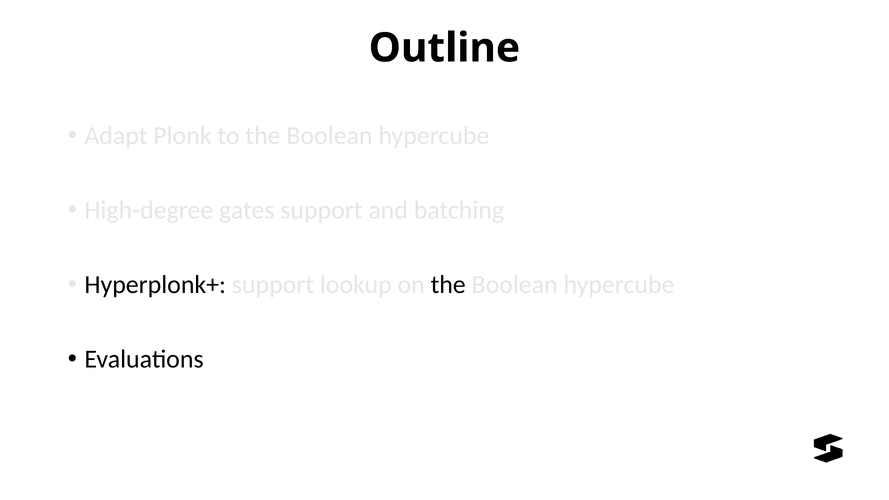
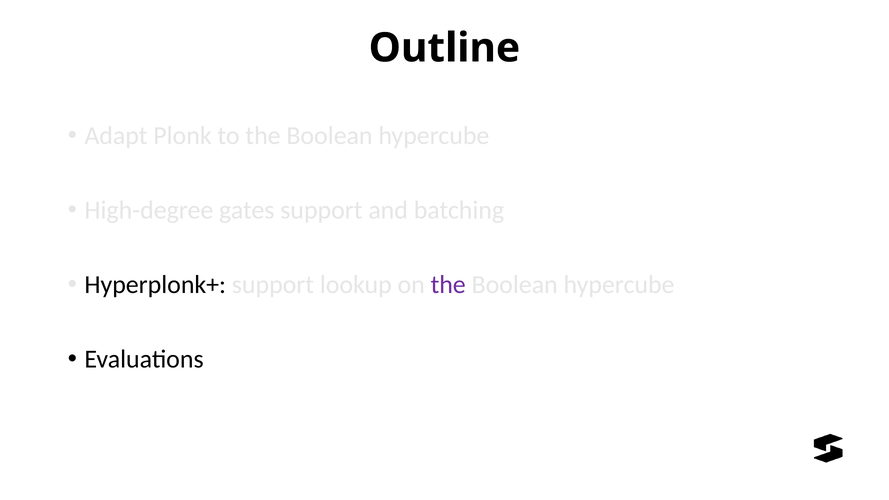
the colour: black -> purple (448, 285)
